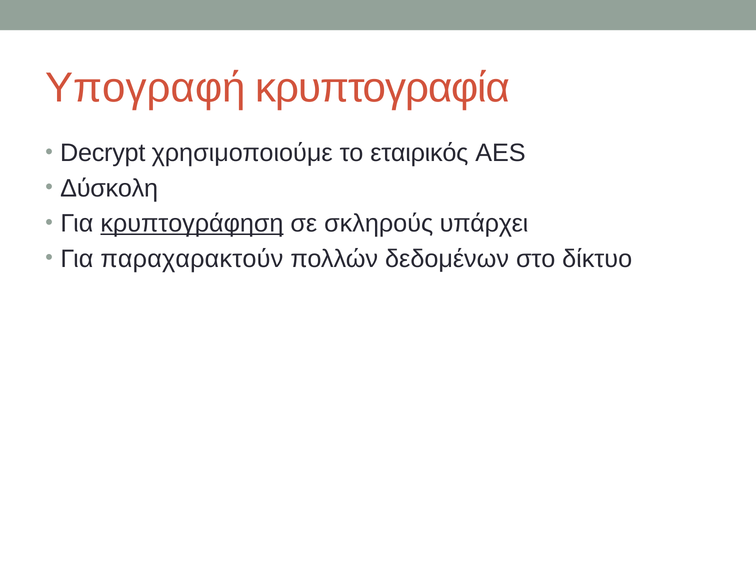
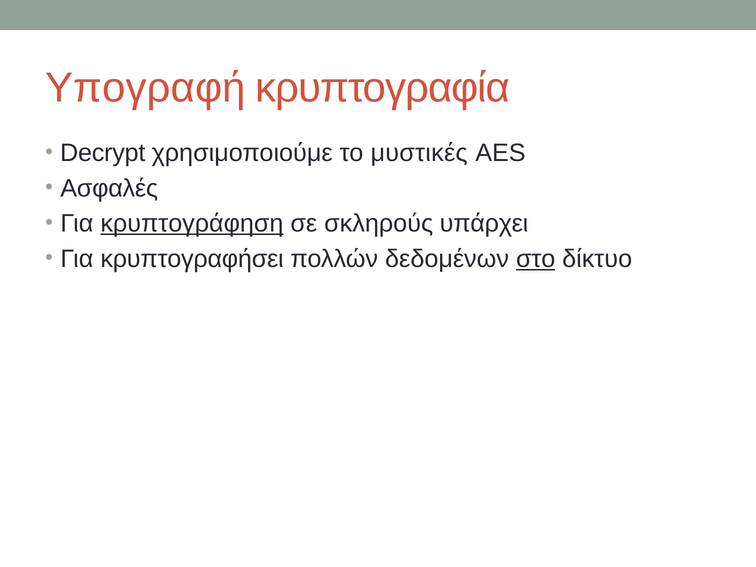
εταιρικός: εταιρικός -> μυστικές (419, 153)
Δύσκολη: Δύσκολη -> Ασφαλές (109, 188)
παραχαρακτούν: παραχαρακτούν -> κρυπτογραφήσει (192, 259)
στο underline: none -> present (536, 259)
